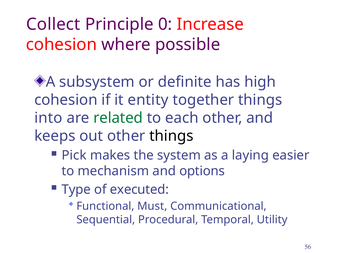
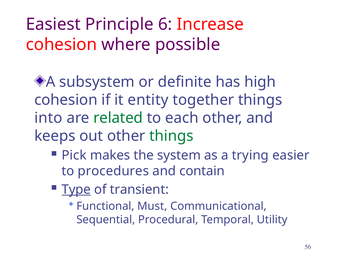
Collect: Collect -> Easiest (53, 24)
0: 0 -> 6 (165, 24)
things colour: black -> green (171, 136)
laying: laying -> trying (250, 155)
mechanism: mechanism -> procedures (113, 171)
options: options -> contain (202, 171)
Type underline: none -> present (76, 189)
executed: executed -> transient (139, 189)
